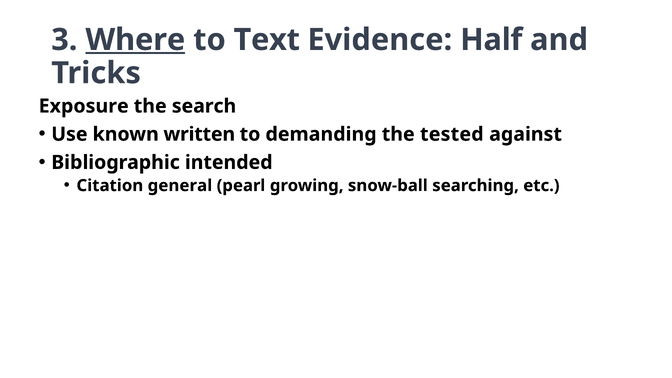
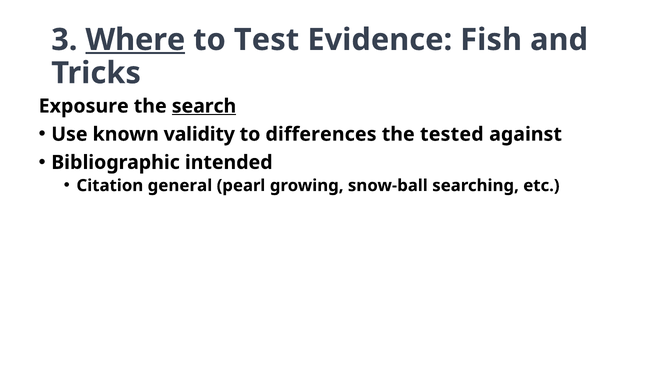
Text: Text -> Test (267, 40)
Half: Half -> Fish (491, 40)
search underline: none -> present (204, 106)
written: written -> validity (199, 134)
demanding: demanding -> differences (321, 134)
